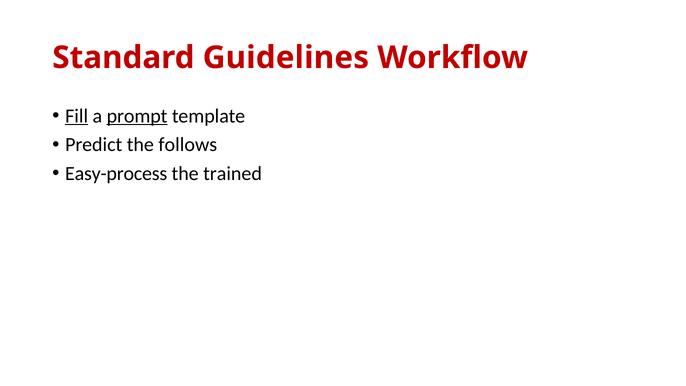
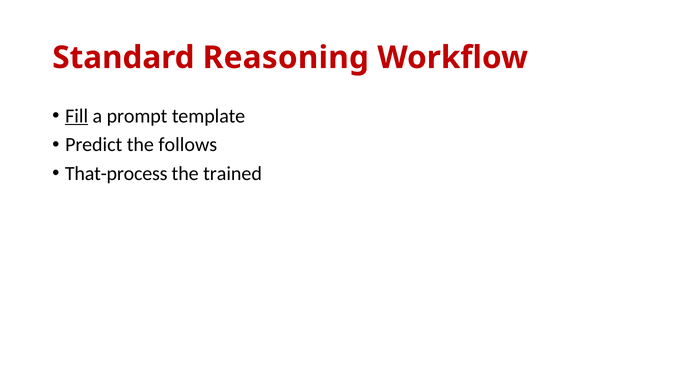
Guidelines: Guidelines -> Reasoning (286, 58)
prompt underline: present -> none (137, 116)
Easy-process: Easy-process -> That-process (116, 174)
